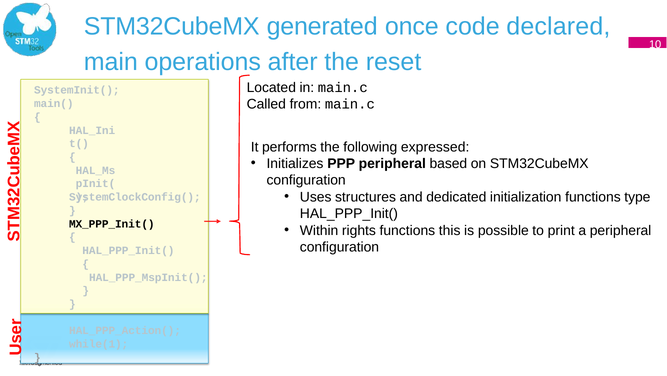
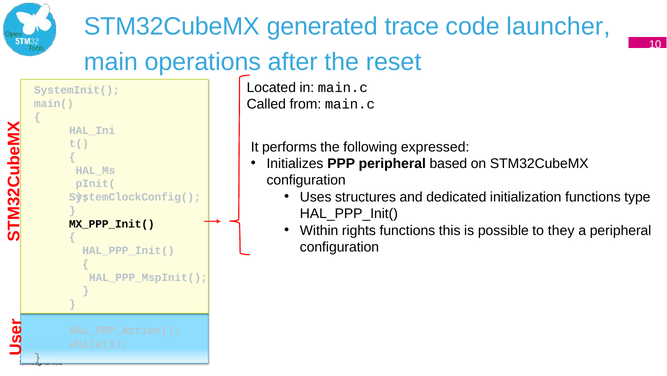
once: once -> trace (412, 26)
declared: declared -> launcher (558, 26)
print: print -> they (561, 230)
